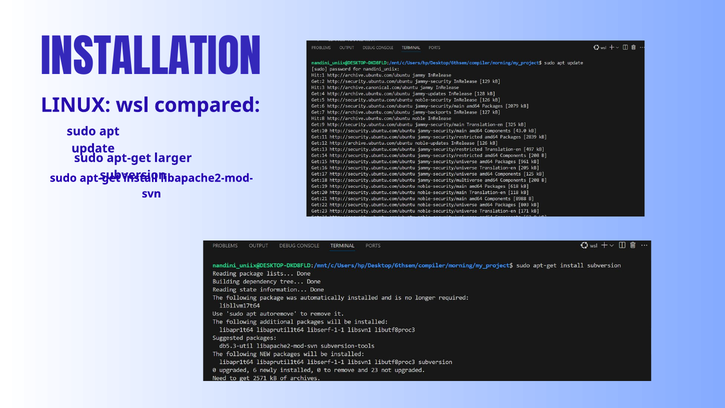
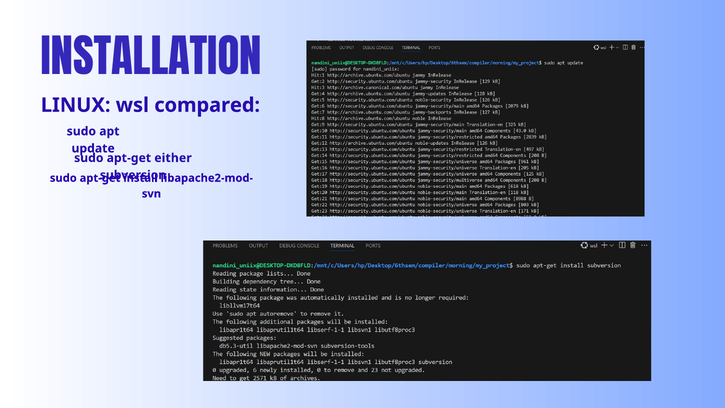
larger: larger -> either (173, 158)
